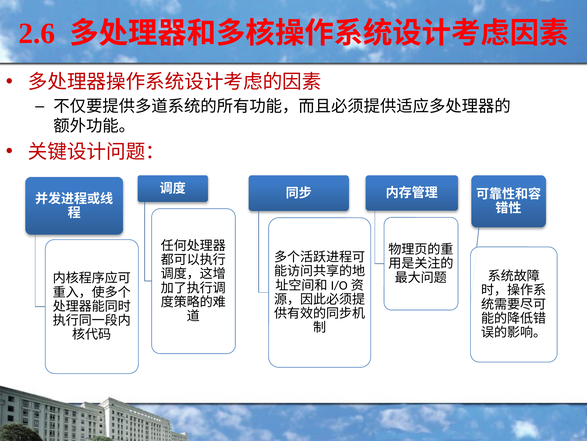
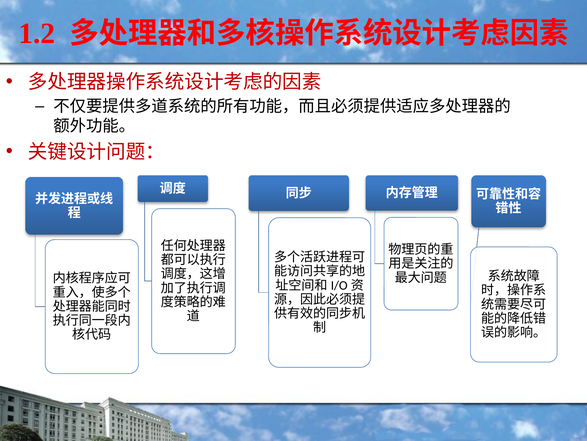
2.6: 2.6 -> 1.2 (37, 34)
